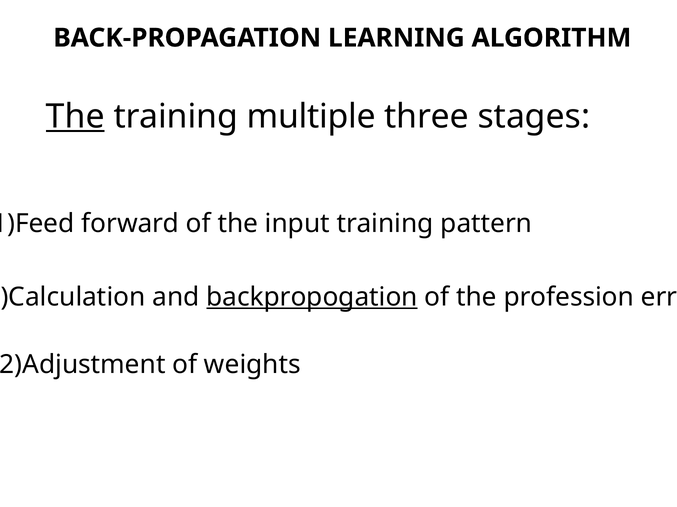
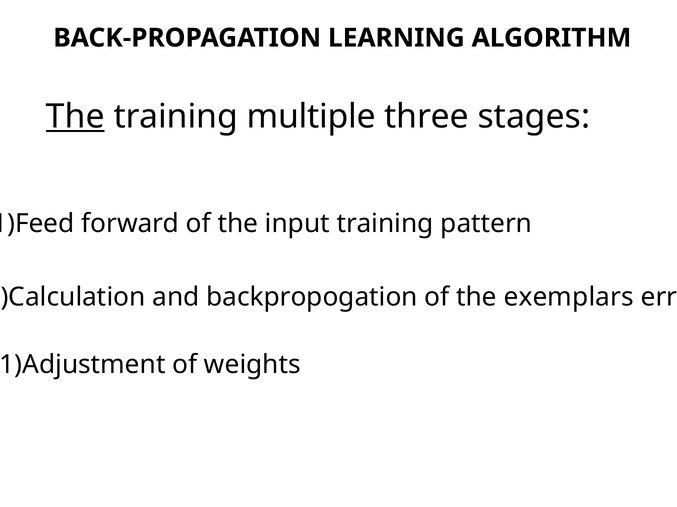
backpropogation underline: present -> none (312, 297)
profession: profession -> exemplars (569, 297)
2)Adjustment: 2)Adjustment -> 1)Adjustment (82, 365)
